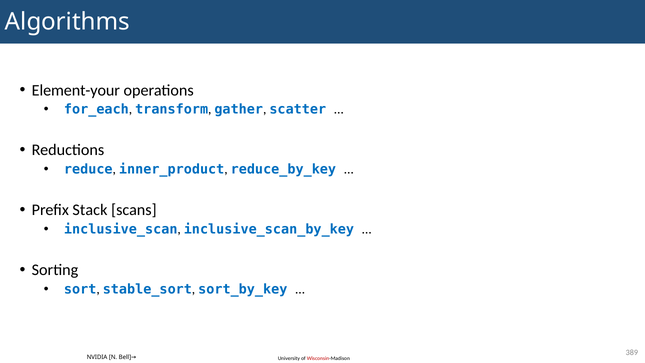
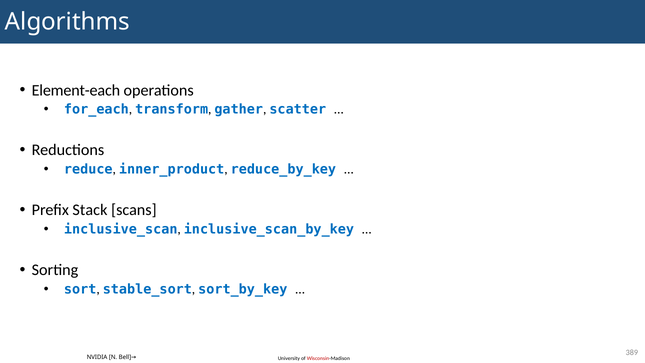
Element-your: Element-your -> Element-each (76, 90)
